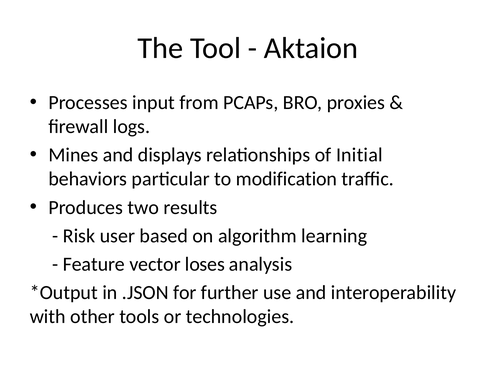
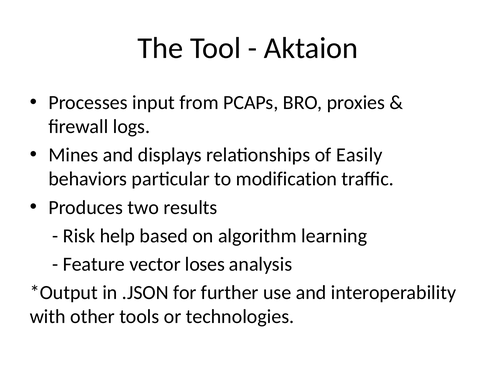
Initial: Initial -> Easily (359, 155)
user: user -> help (117, 236)
